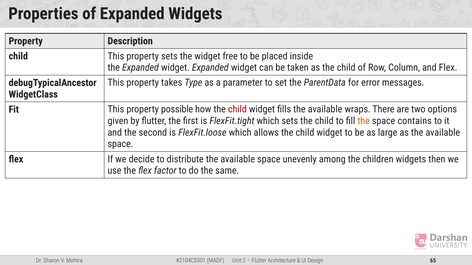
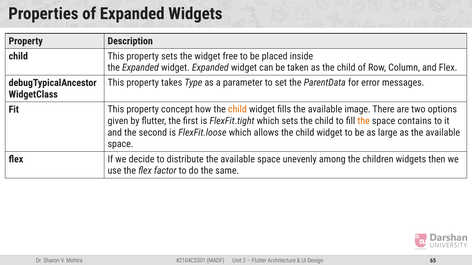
possible: possible -> concept (177, 110)
child colour: red -> orange (237, 110)
wraps: wraps -> image (358, 110)
